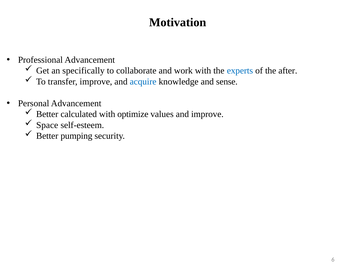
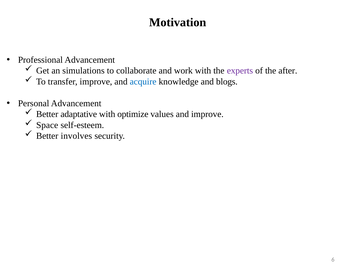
specifically: specifically -> simulations (83, 71)
experts colour: blue -> purple (240, 71)
sense: sense -> blogs (227, 82)
calculated: calculated -> adaptative (79, 114)
pumping: pumping -> involves (76, 136)
